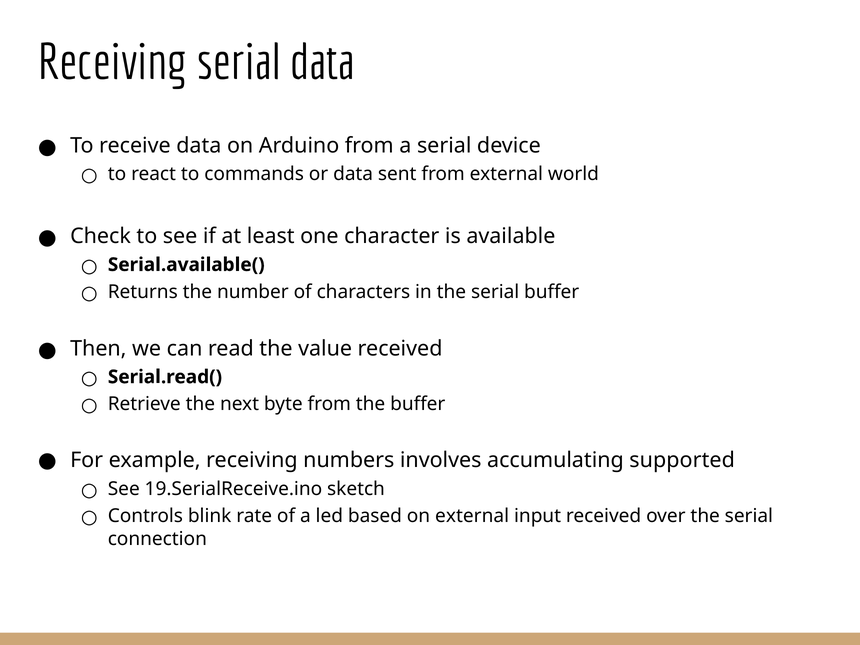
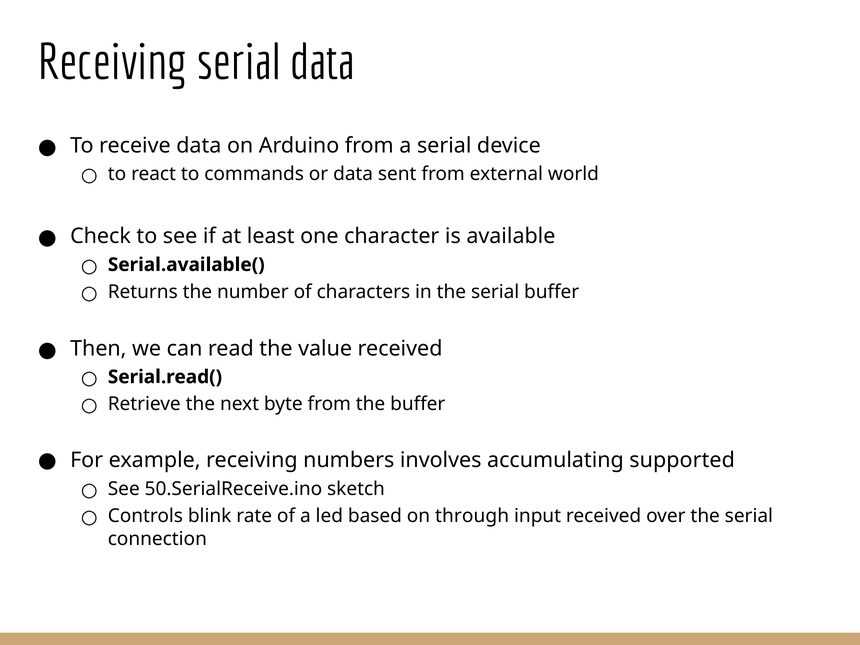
19.SerialReceive.ino: 19.SerialReceive.ino -> 50.SerialReceive.ino (233, 489)
on external: external -> through (472, 516)
